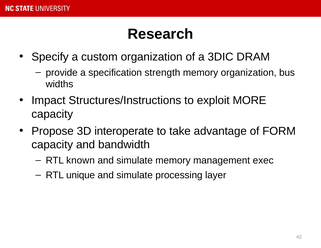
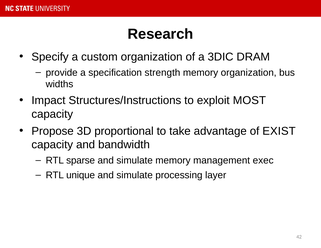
MORE: MORE -> MOST (249, 100)
interoperate: interoperate -> proportional (124, 131)
FORM: FORM -> EXIST (279, 131)
known: known -> sparse (81, 160)
